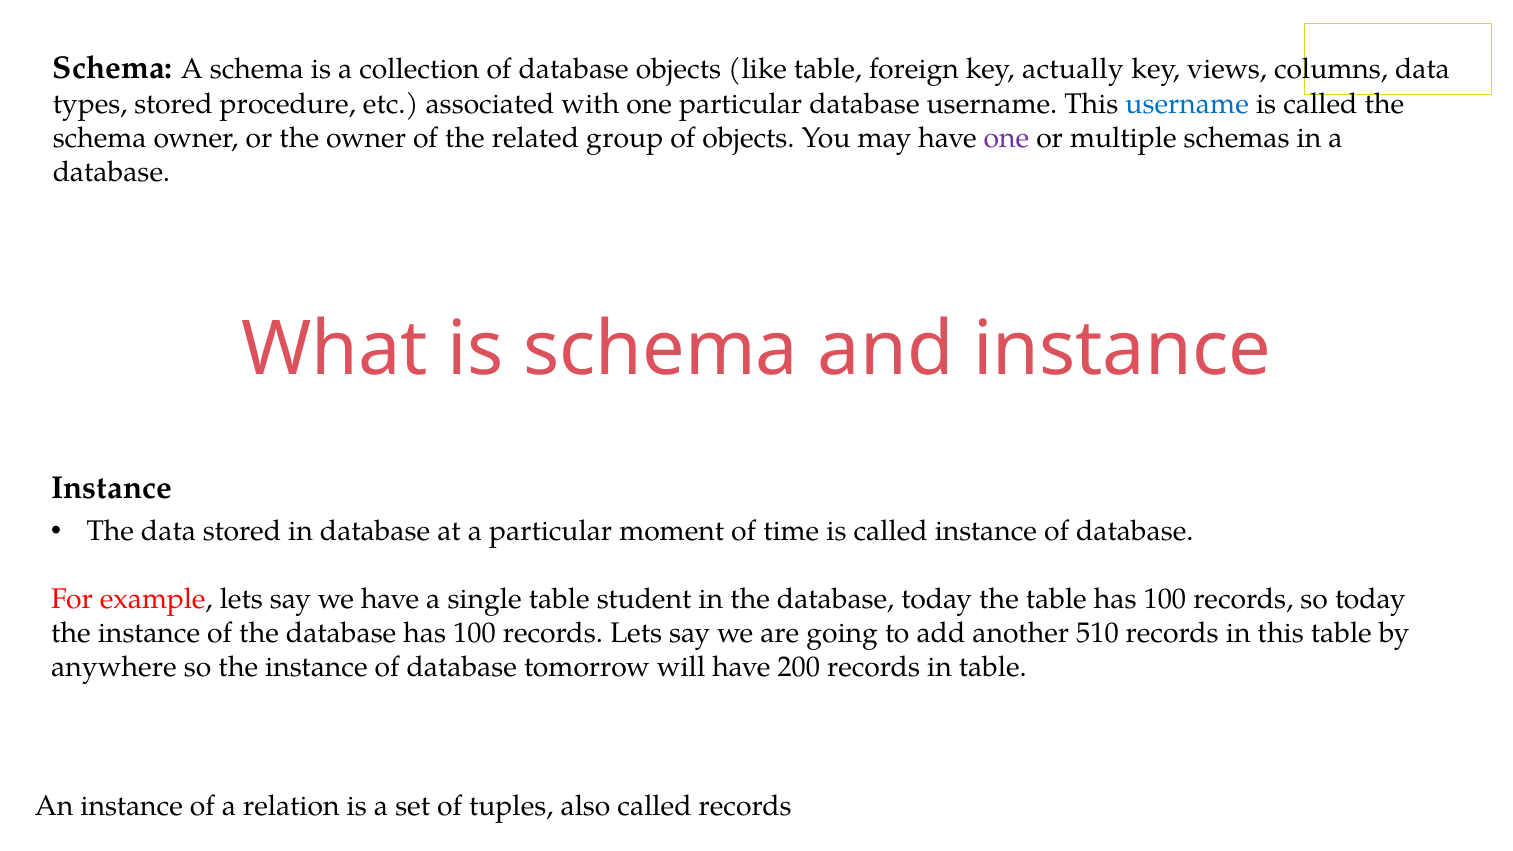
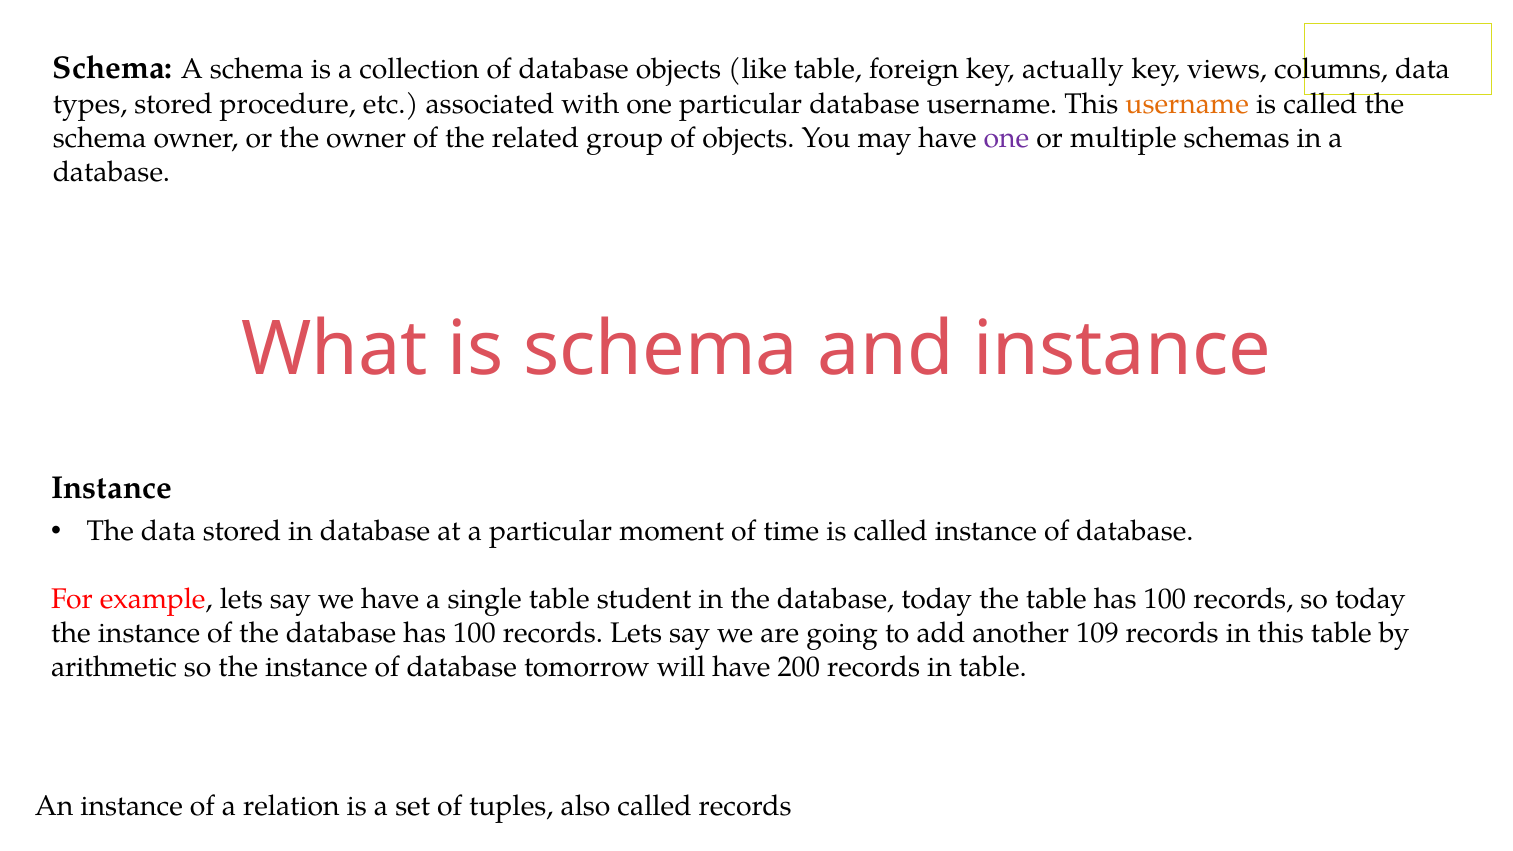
username colour: blue -> orange (1187, 104)
510: 510 -> 109 (1097, 633)
anywhere: anywhere -> arithmetic (114, 667)
